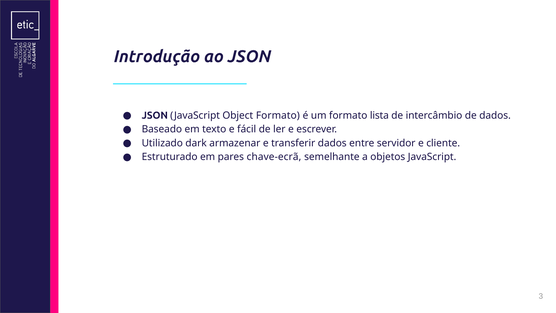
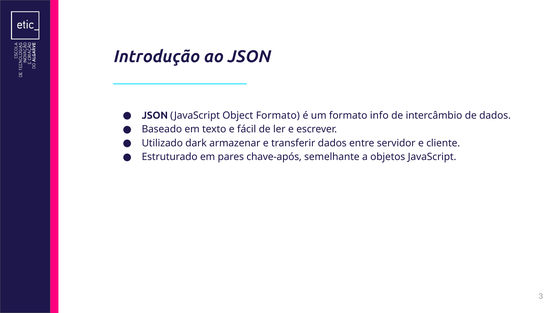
lista: lista -> info (379, 115)
chave-ecrã: chave-ecrã -> chave-após (274, 157)
